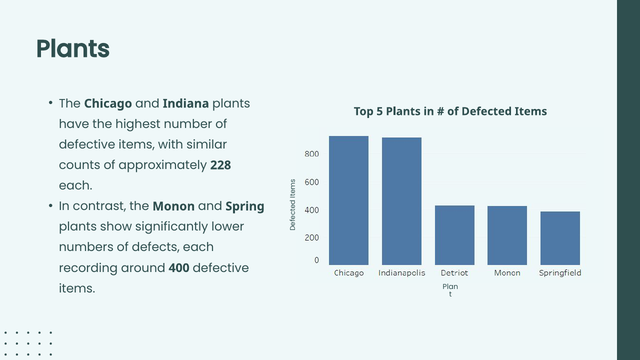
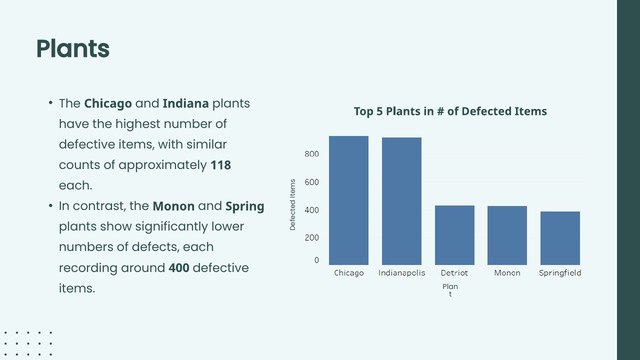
228: 228 -> 118 (221, 165)
